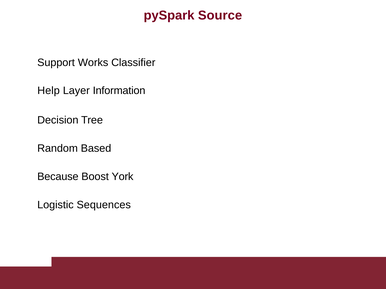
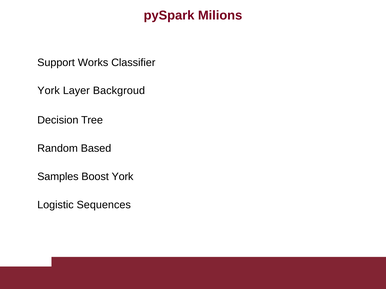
Source: Source -> Milions (220, 15)
Help: Help -> York (49, 91)
Information: Information -> Backgroud (119, 91)
Because: Because -> Samples (58, 177)
